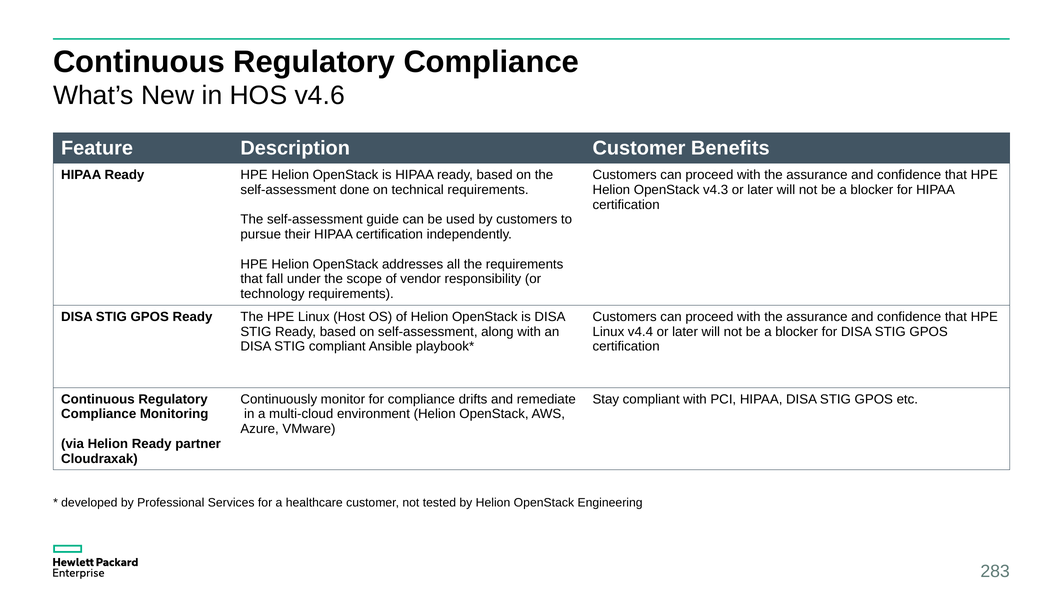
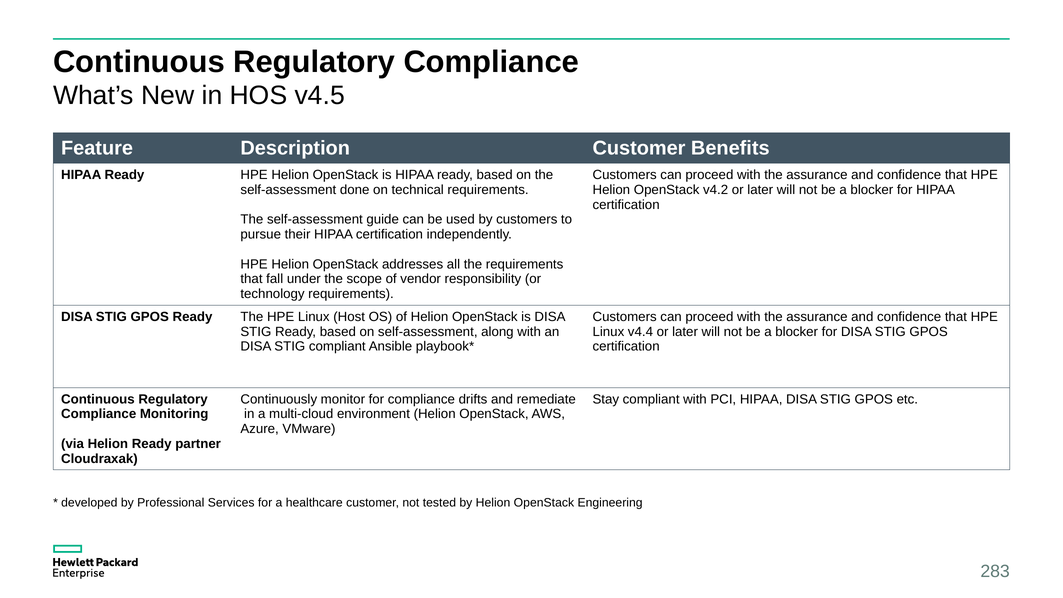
v4.6: v4.6 -> v4.5 (320, 96)
v4.3: v4.3 -> v4.2 (716, 190)
